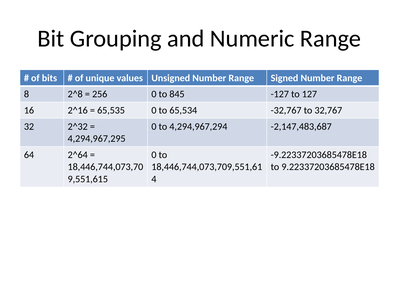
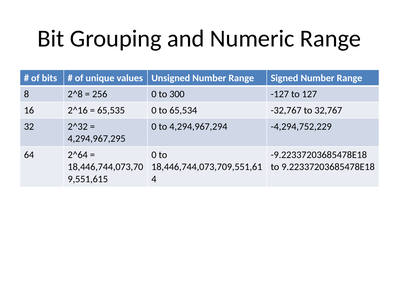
845: 845 -> 300 (177, 94)
-2,147,483,687: -2,147,483,687 -> -4,294,752,229 (301, 127)
